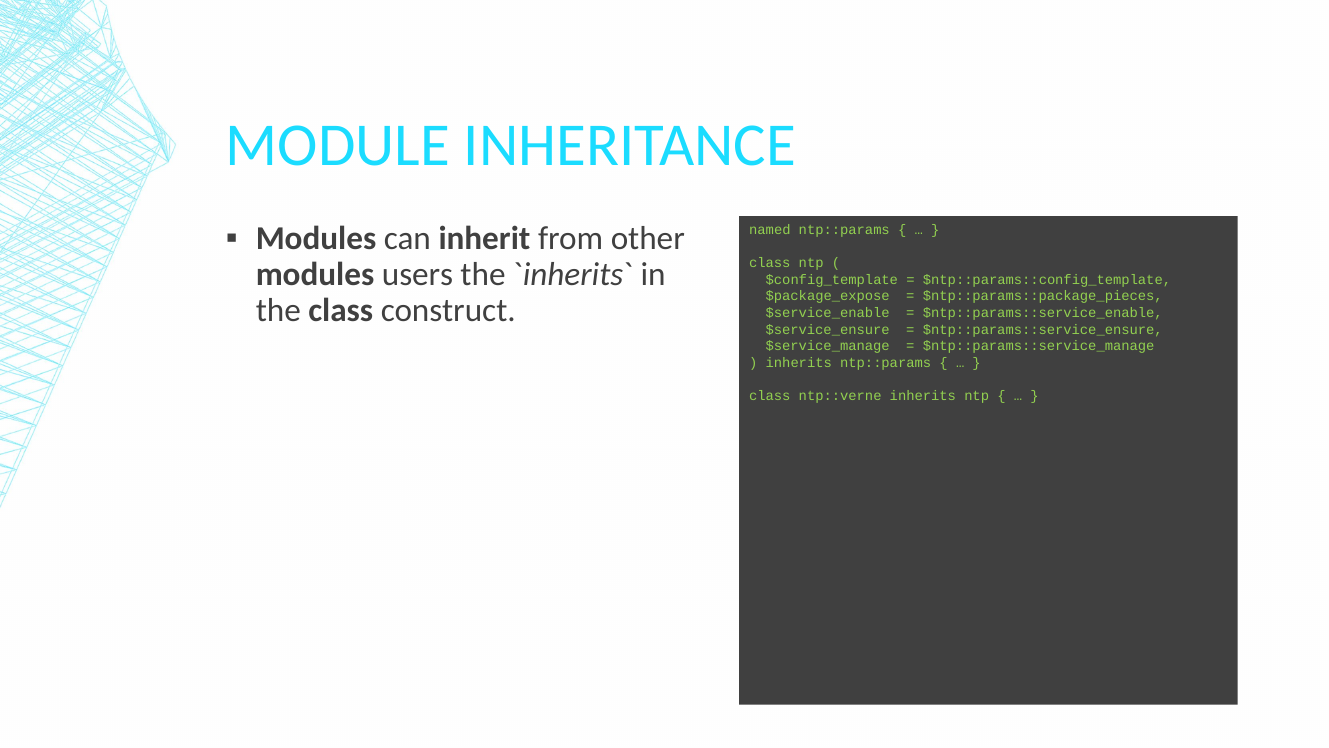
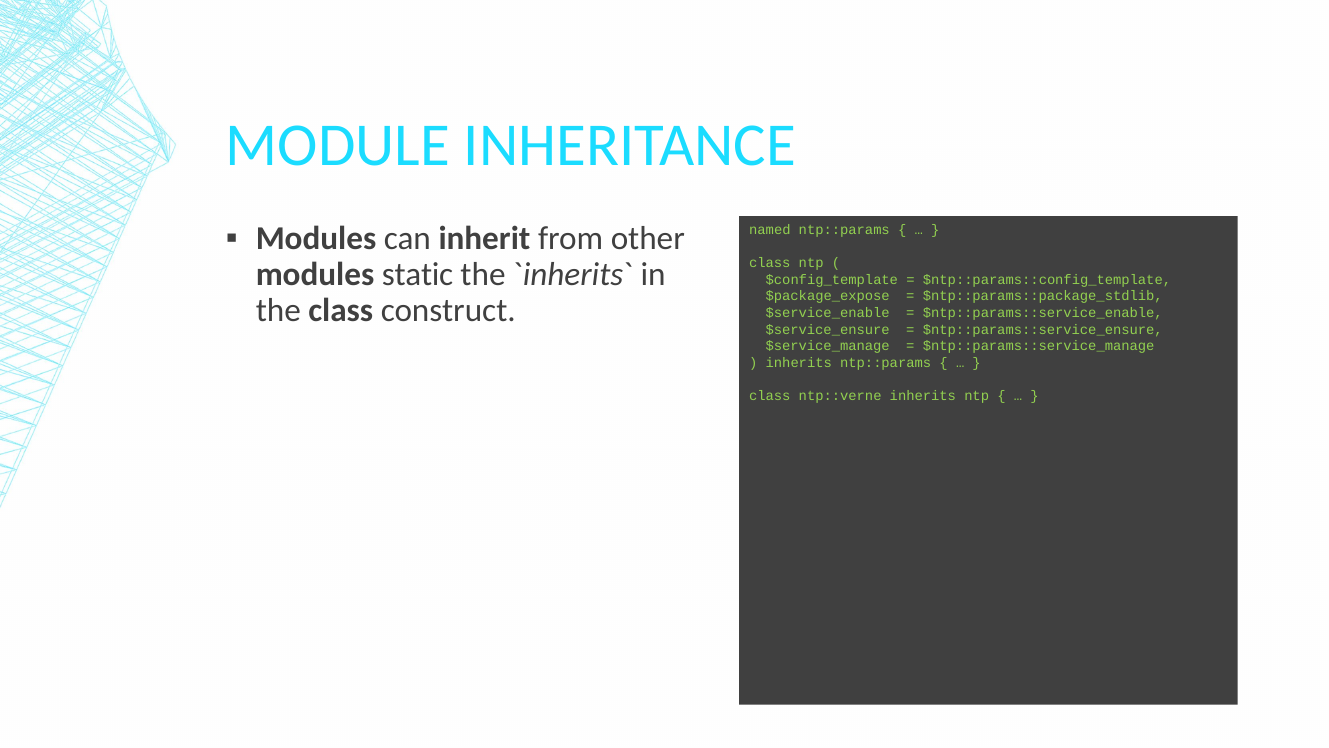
users: users -> static (418, 275)
$ntp::params::package_pieces: $ntp::params::package_pieces -> $ntp::params::package_stdlib (1043, 296)
